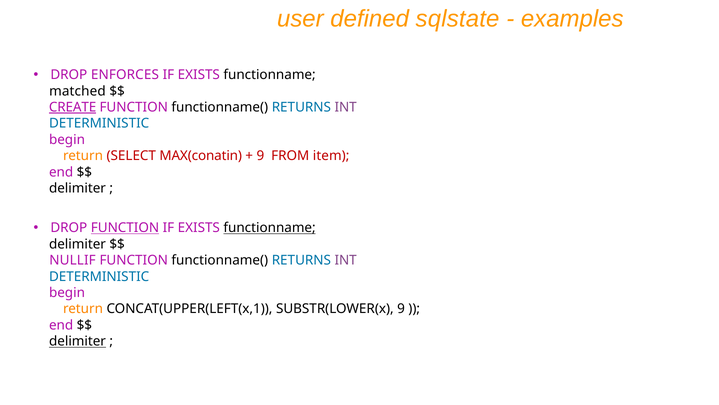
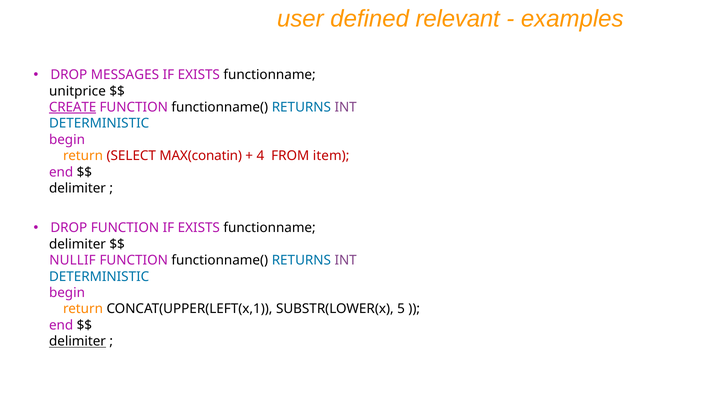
sqlstate: sqlstate -> relevant (458, 19)
ENFORCES: ENFORCES -> MESSAGES (125, 75)
matched: matched -> unitprice (77, 91)
9: 9 -> 4 (260, 156)
FUNCTION underline: present -> none (125, 228)
functionname underline: present -> none (270, 228)
SUBSTR(LOWER(x 9: 9 -> 5 (401, 309)
